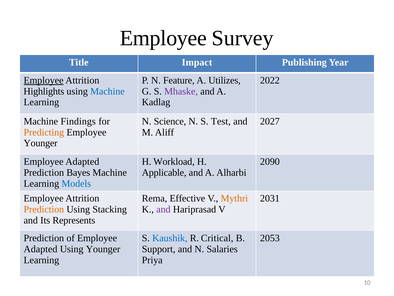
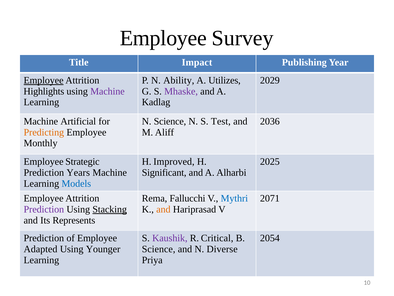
Feature: Feature -> Ability (179, 80)
2022: 2022 -> 2029 (270, 80)
Machine colour: blue -> purple (107, 91)
Findings: Findings -> Artificial (78, 121)
2027: 2027 -> 2036 (270, 121)
Younger: Younger -> Monthly (41, 143)
Adapted: Adapted -> Strategic (82, 161)
Workload: Workload -> Improved (174, 161)
2090: 2090 -> 2025 (270, 161)
Bayes: Bayes -> Years (78, 172)
Applicable: Applicable -> Significant (164, 172)
Effective: Effective -> Fallucchi (187, 198)
Mythri colour: orange -> blue (234, 198)
2031: 2031 -> 2071 (270, 198)
Prediction colour: orange -> purple (44, 209)
Stacking underline: none -> present (110, 209)
and colour: purple -> orange (163, 209)
Kaushik colour: blue -> purple (170, 238)
2053: 2053 -> 2054 (270, 238)
Support: Support -> Science (159, 249)
Salaries: Salaries -> Diverse (222, 249)
